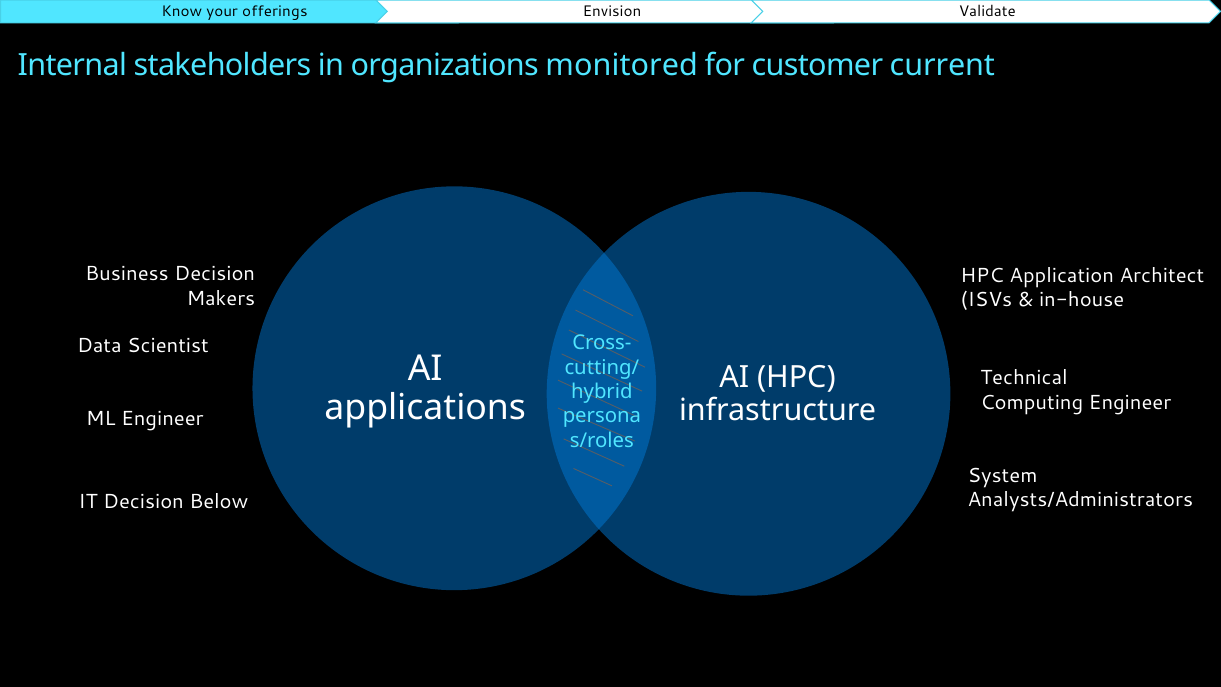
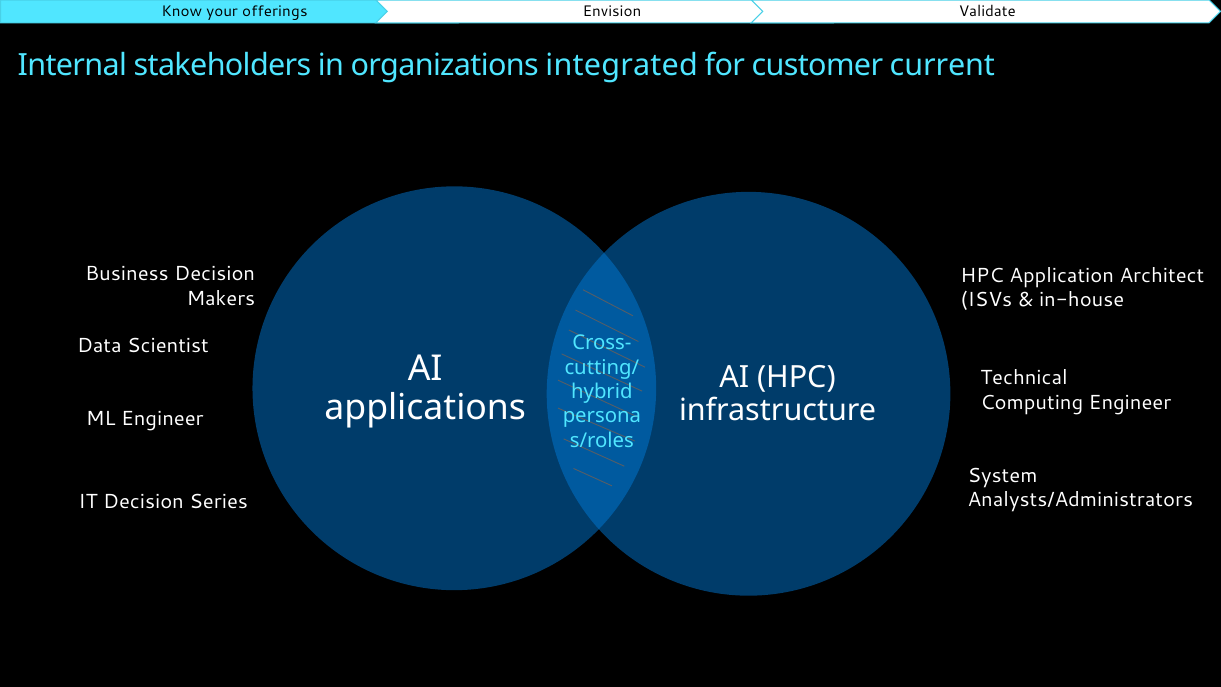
monitored: monitored -> integrated (622, 66)
Below: Below -> Series (219, 501)
